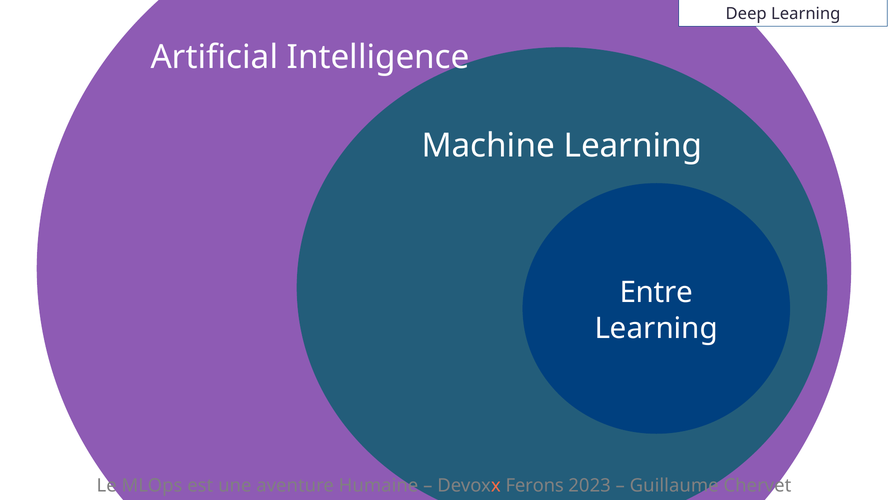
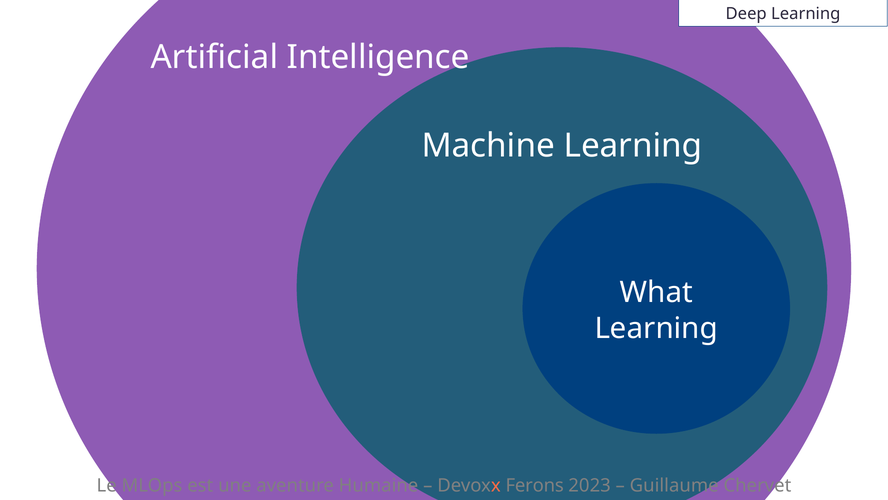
Entre: Entre -> What (656, 292)
